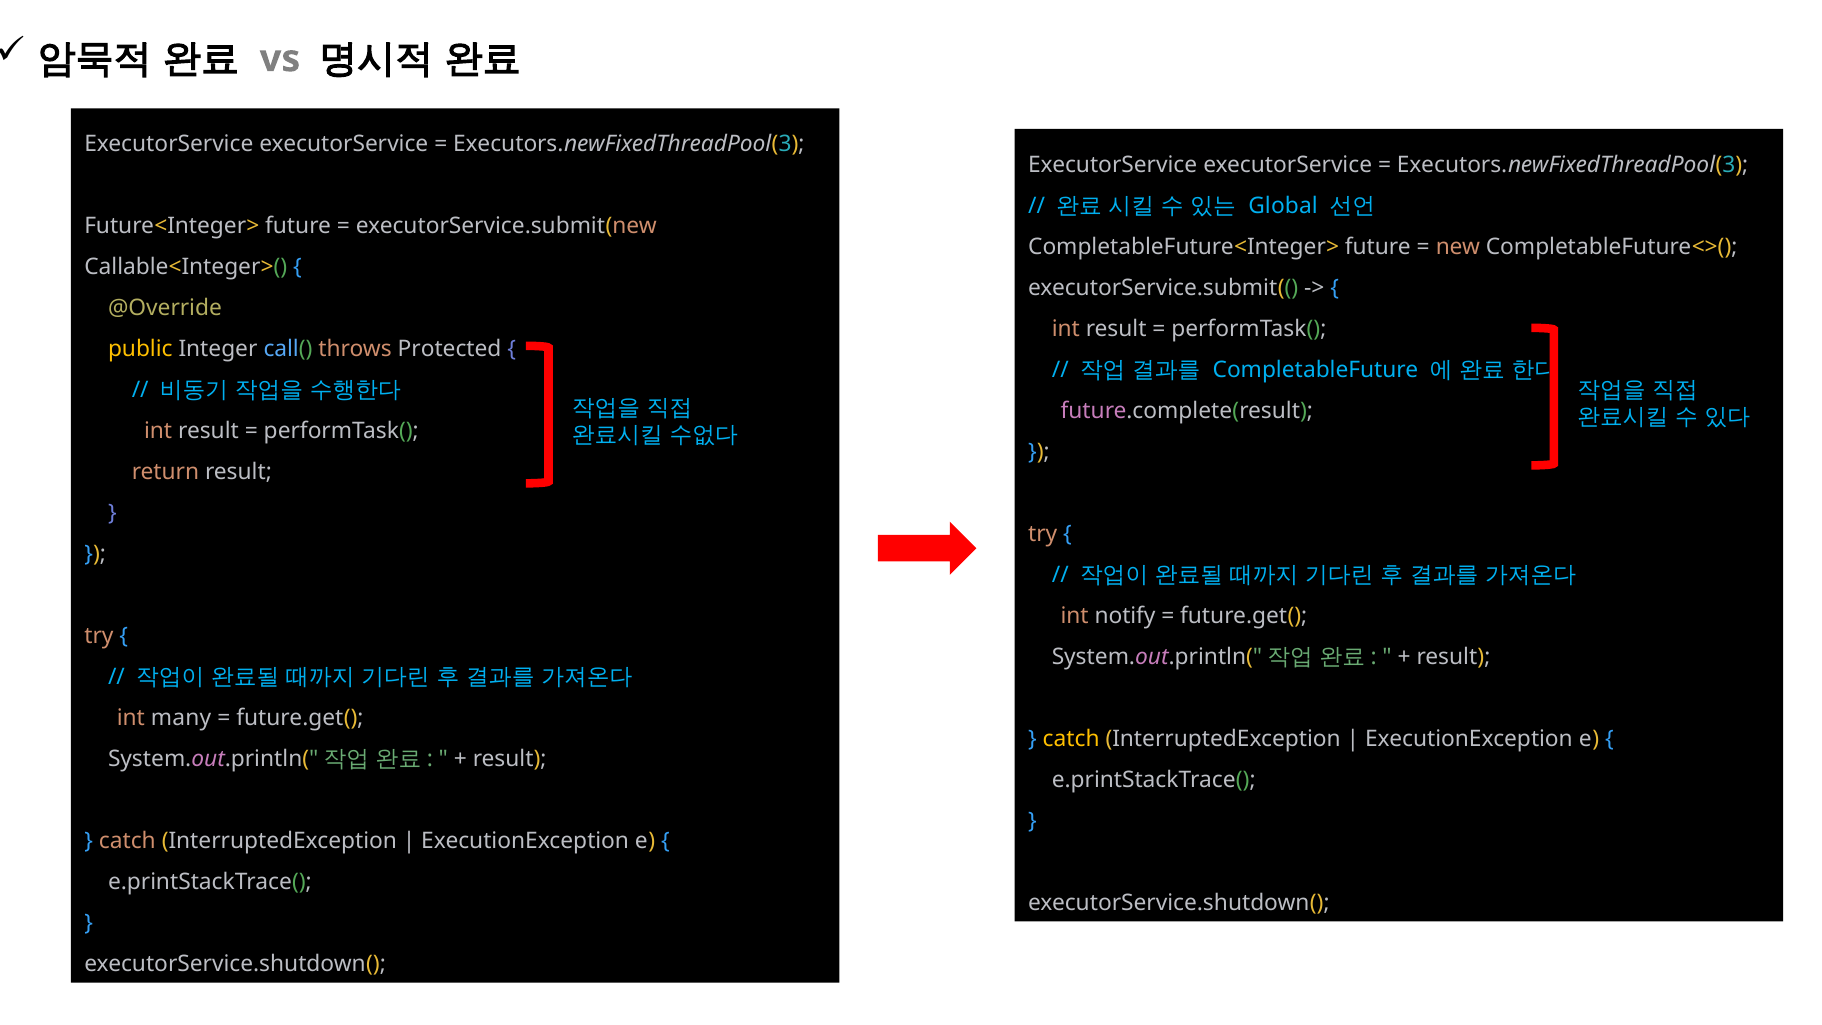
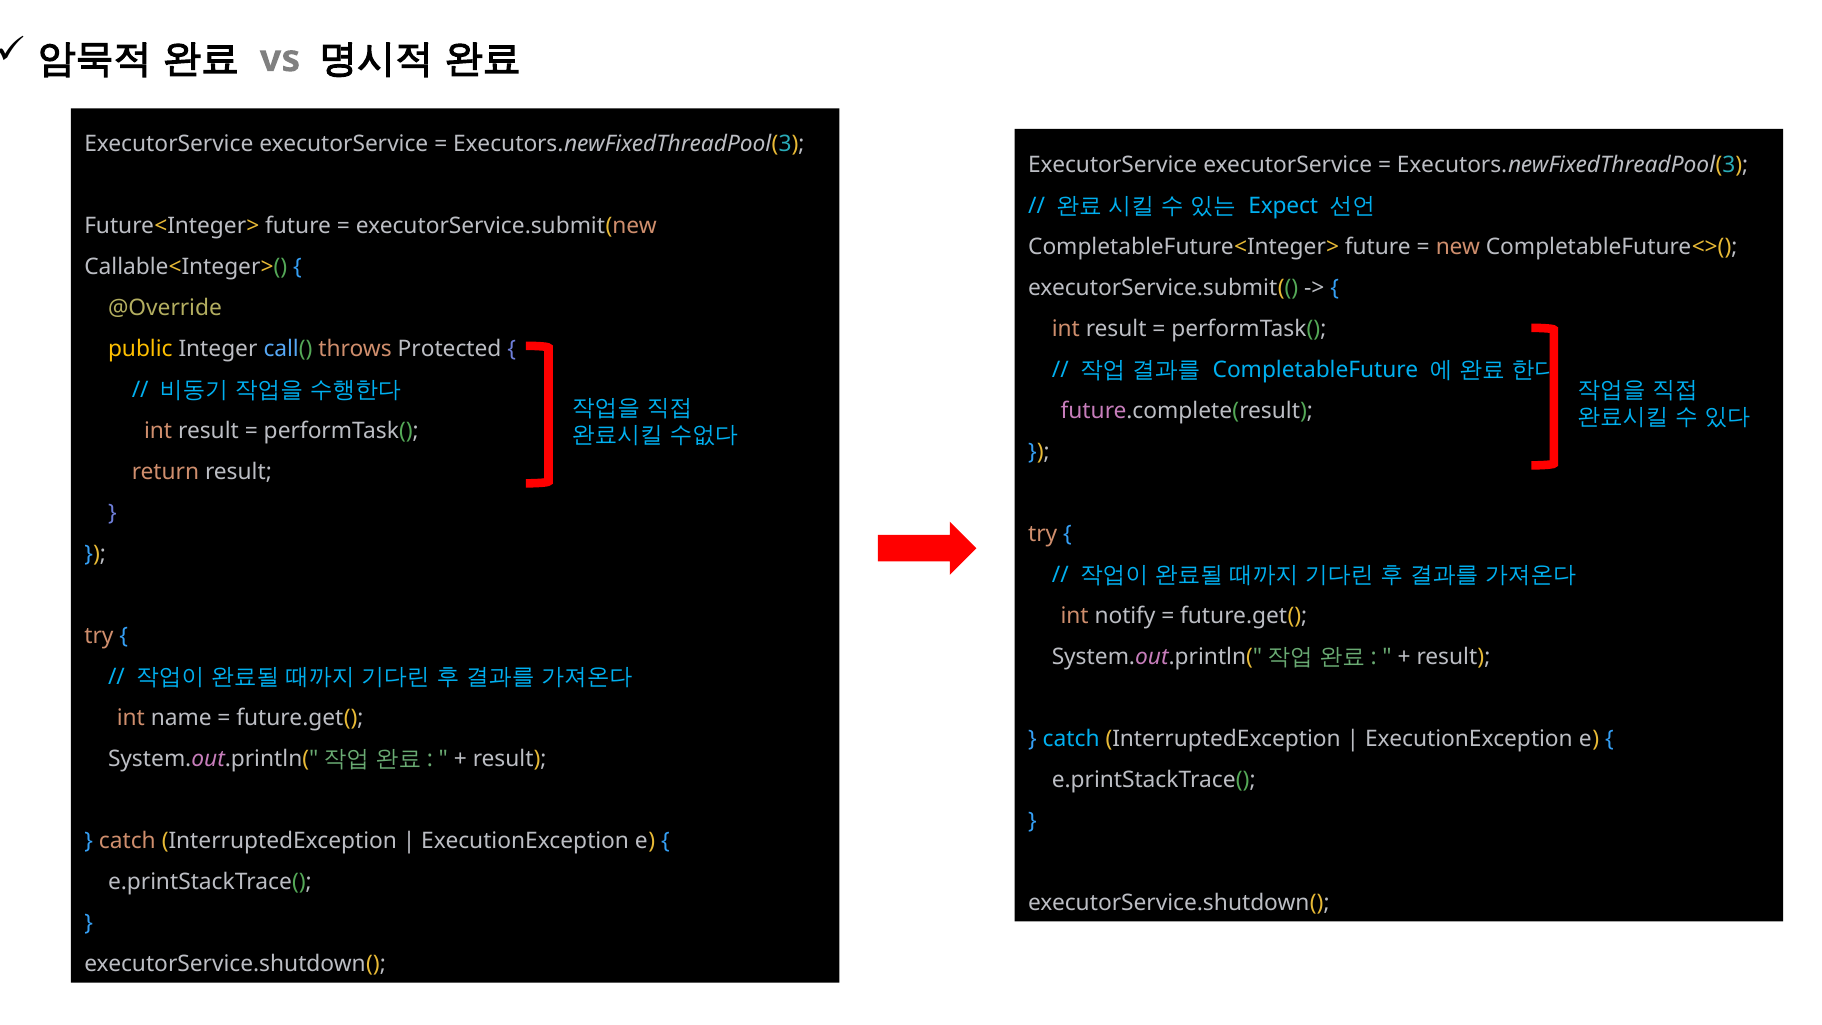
Global: Global -> Expect (1283, 206)
many: many -> name (181, 718)
catch colour: yellow -> light blue (1071, 739)
